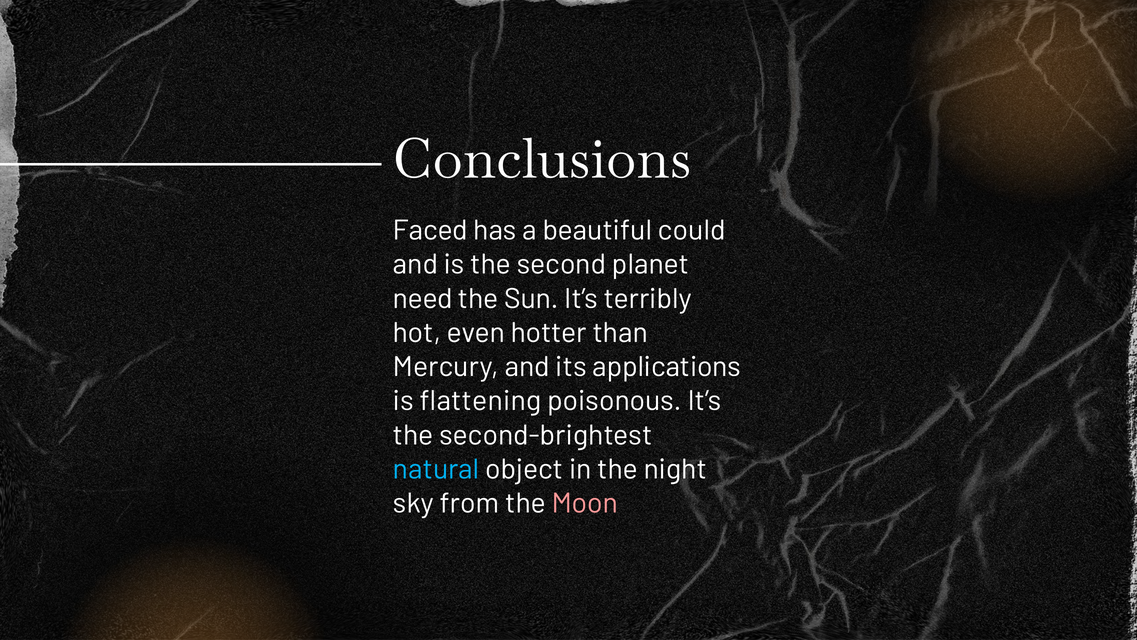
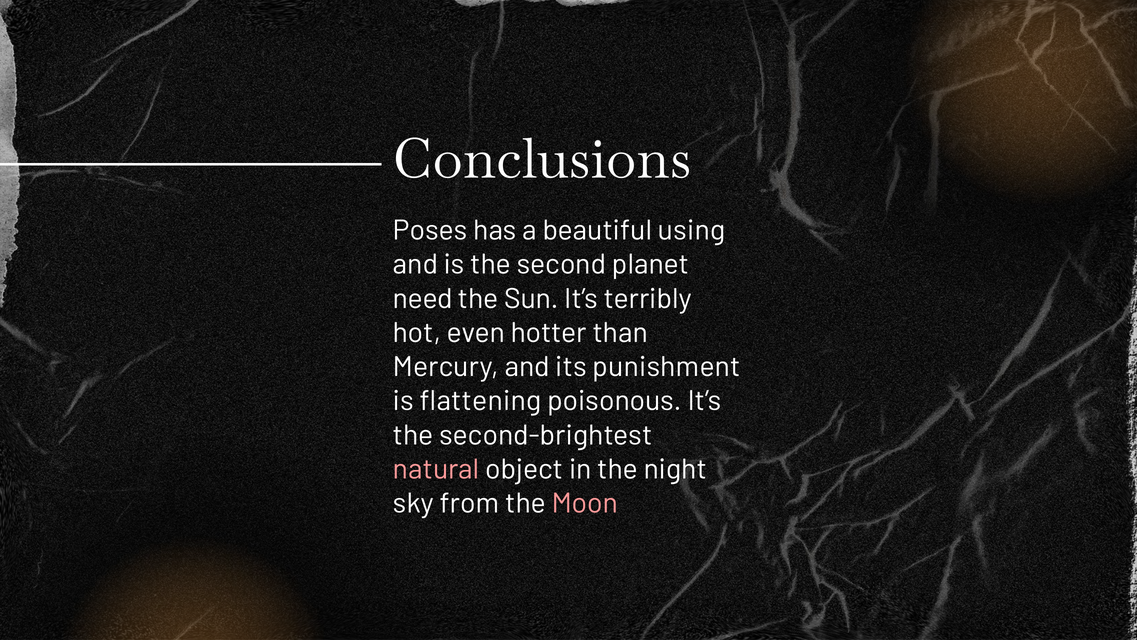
Faced: Faced -> Poses (430, 230)
could: could -> using (692, 230)
applications: applications -> punishment (667, 367)
natural colour: light blue -> pink (436, 469)
